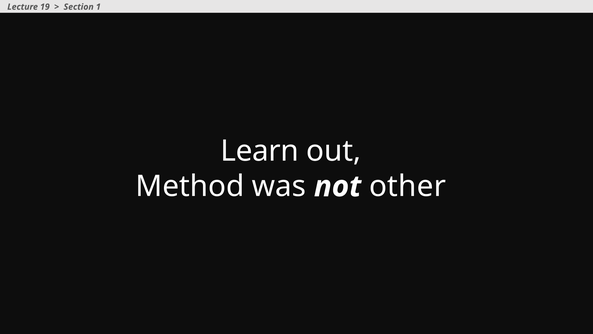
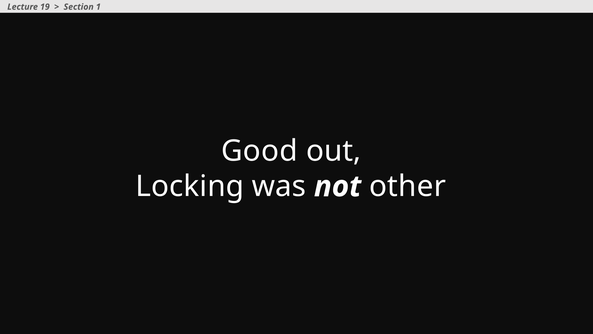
Learn: Learn -> Good (259, 151)
Method: Method -> Locking (190, 186)
